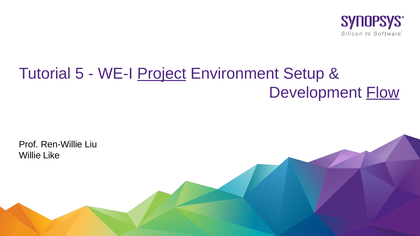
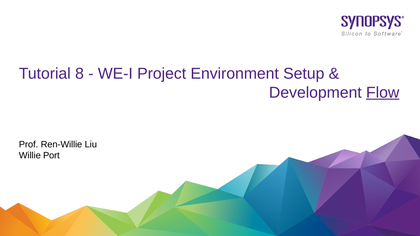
5: 5 -> 8 (79, 74)
Project underline: present -> none (162, 74)
Like: Like -> Port (51, 156)
